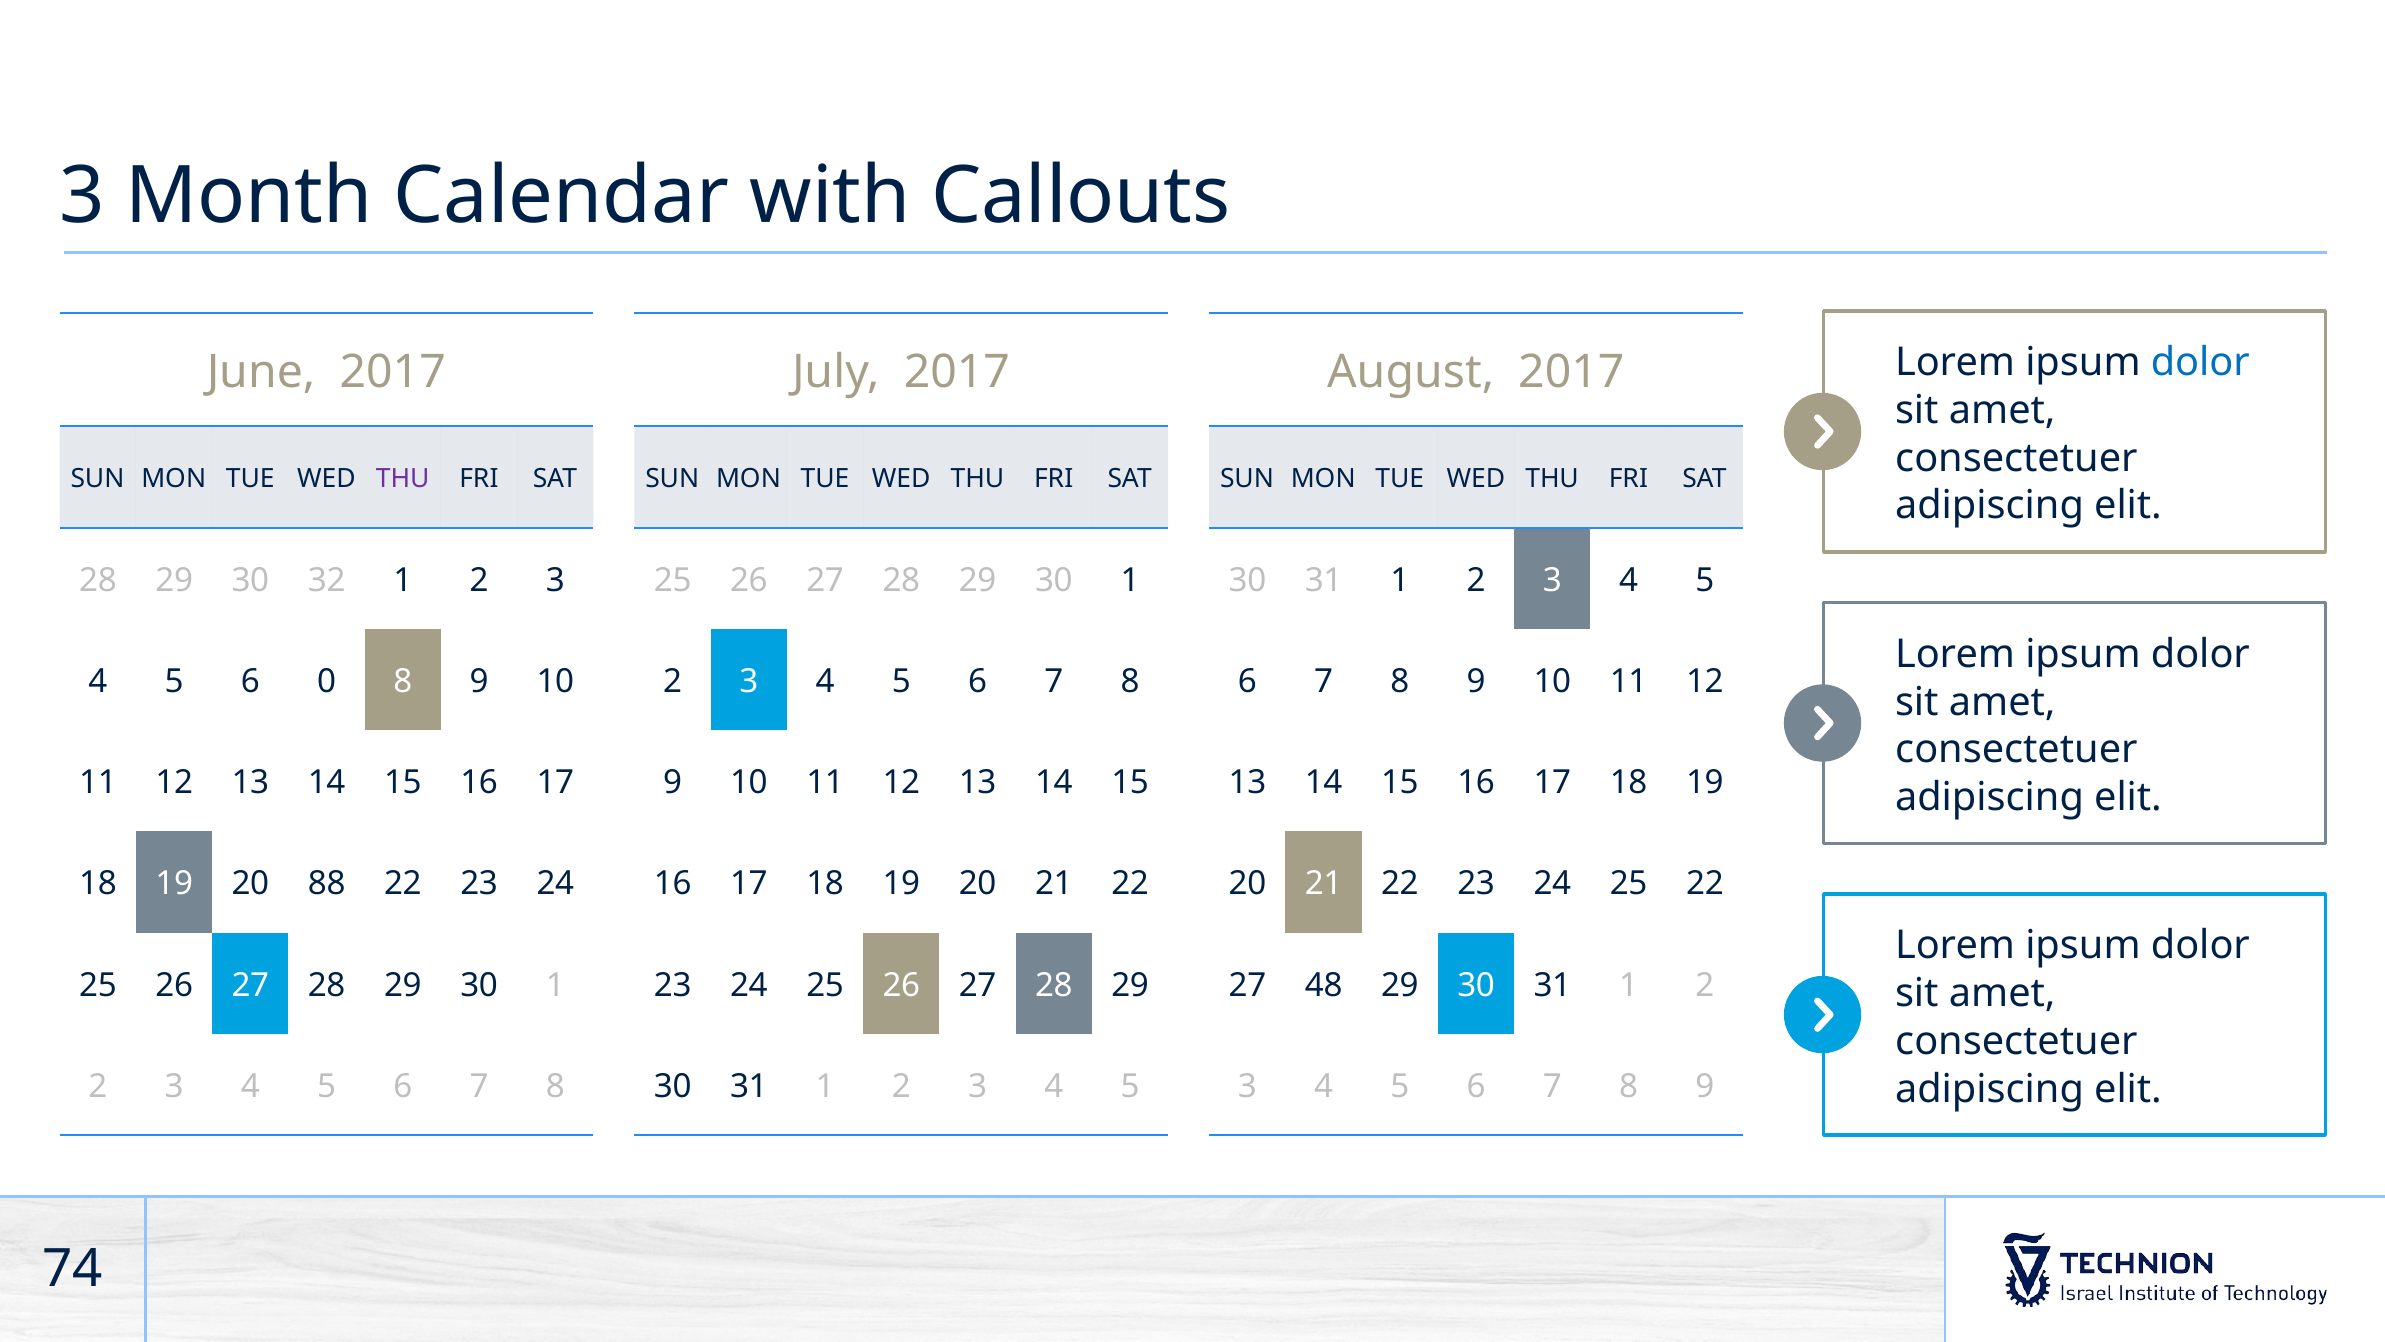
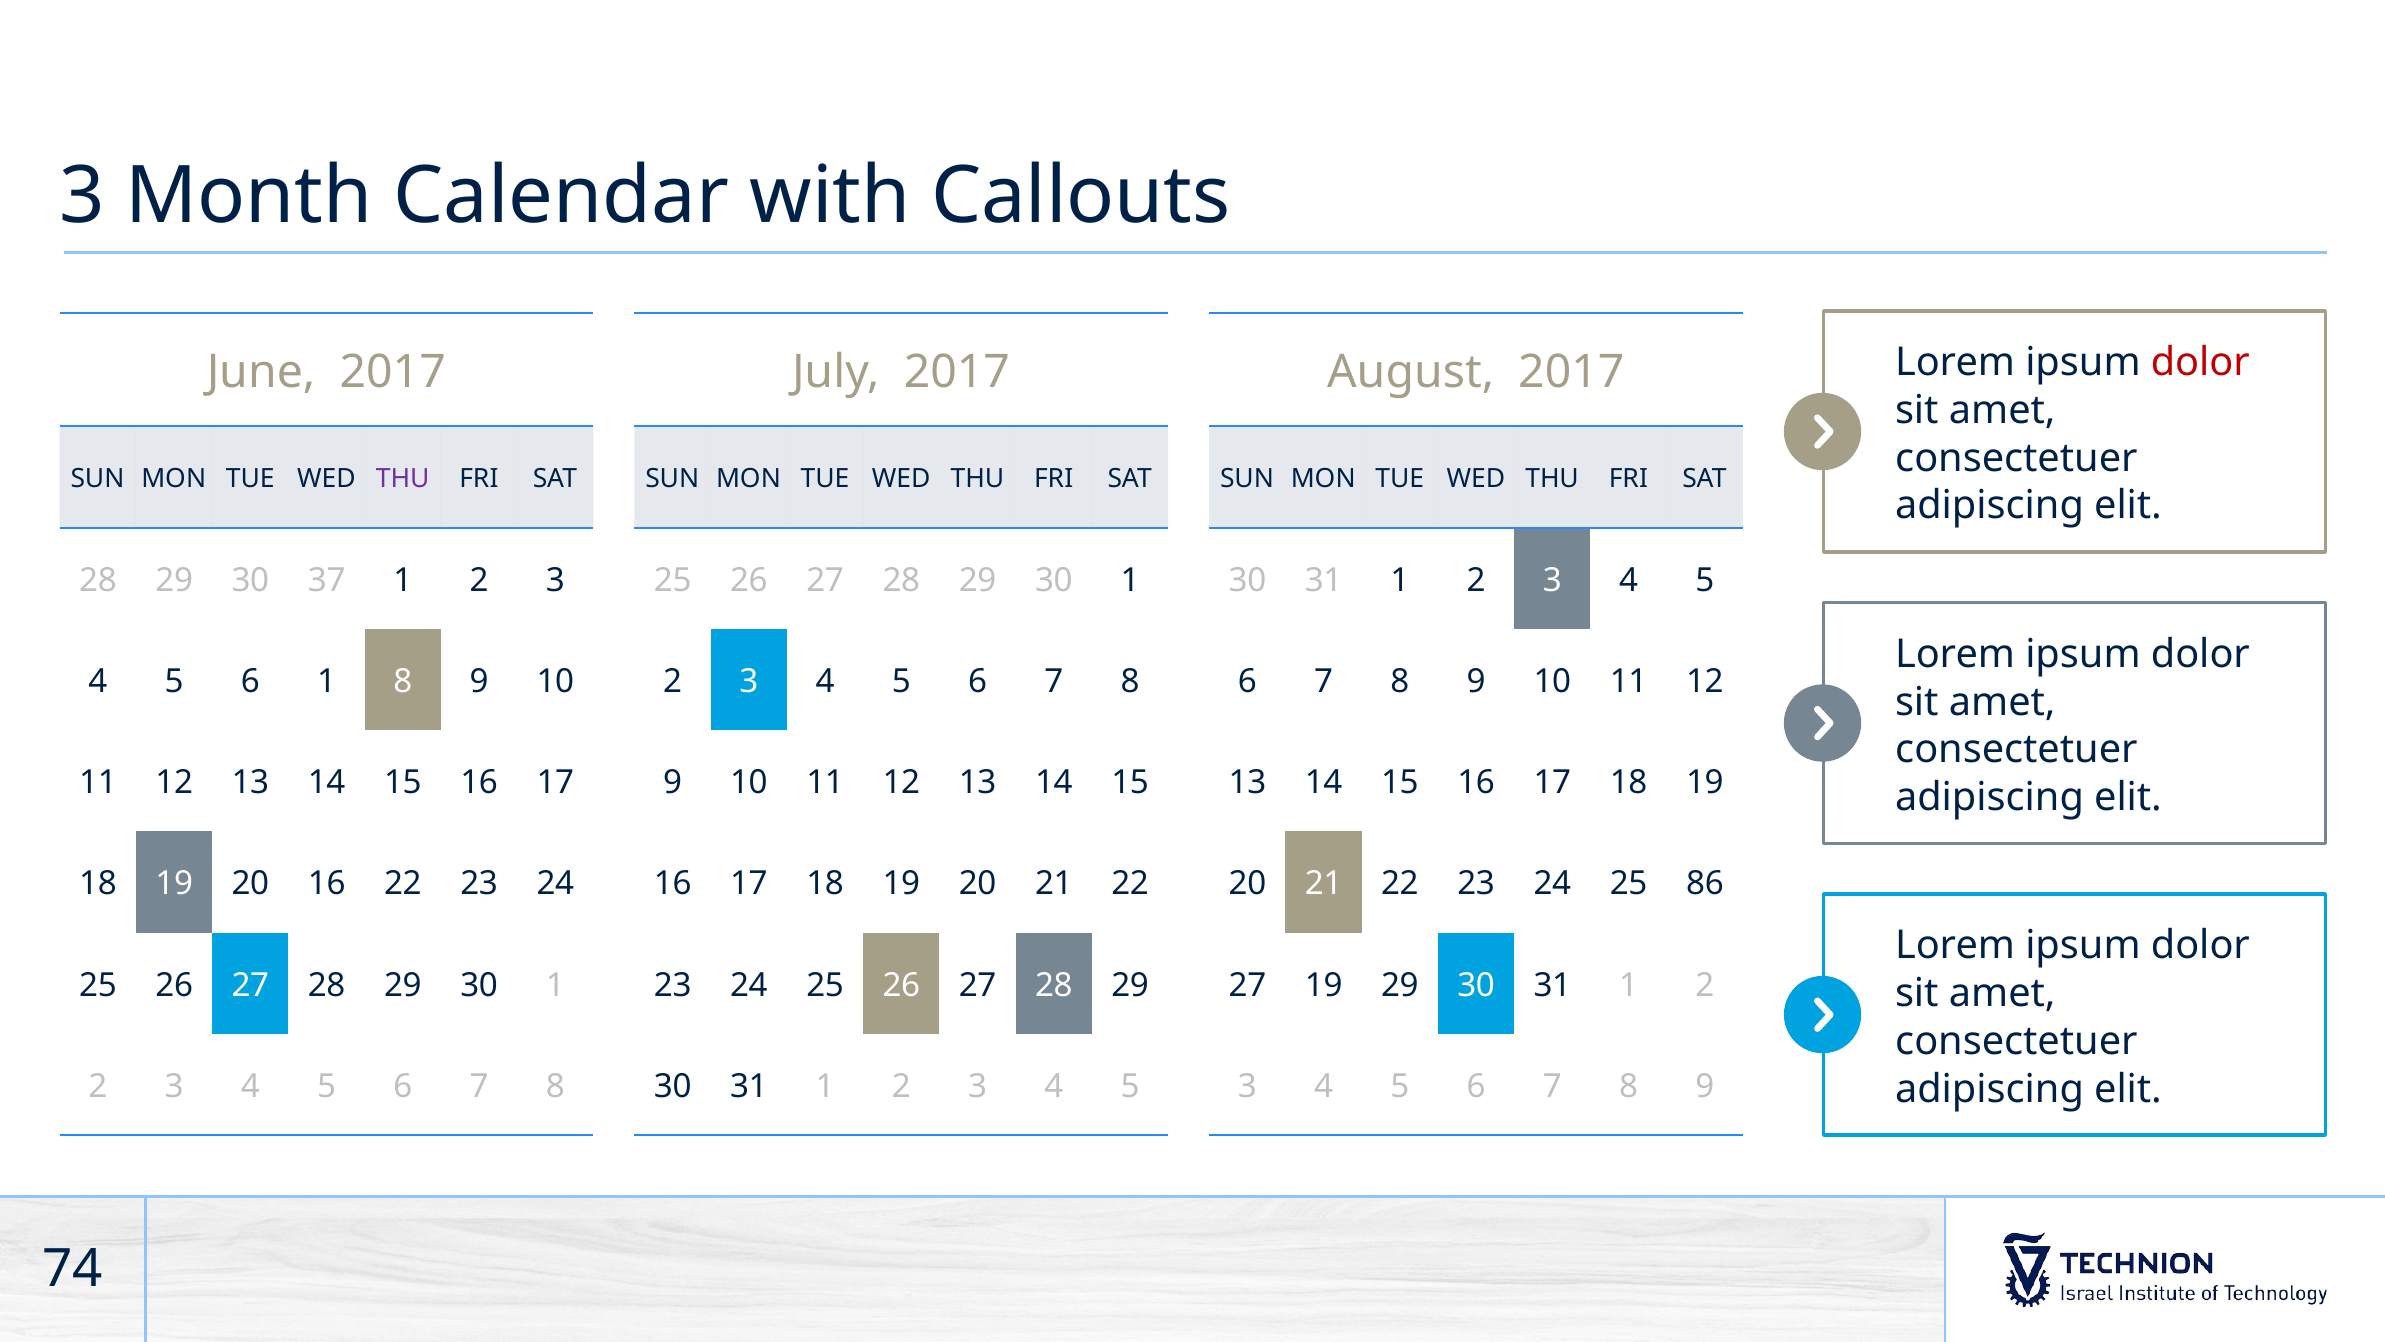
dolor colour: blue -> red (2200, 363)
32: 32 -> 37 (327, 580)
6 0: 0 -> 1 (327, 681)
20 88: 88 -> 16 (327, 884)
25 22: 22 -> 86 (1705, 884)
27 48: 48 -> 19 (1324, 985)
